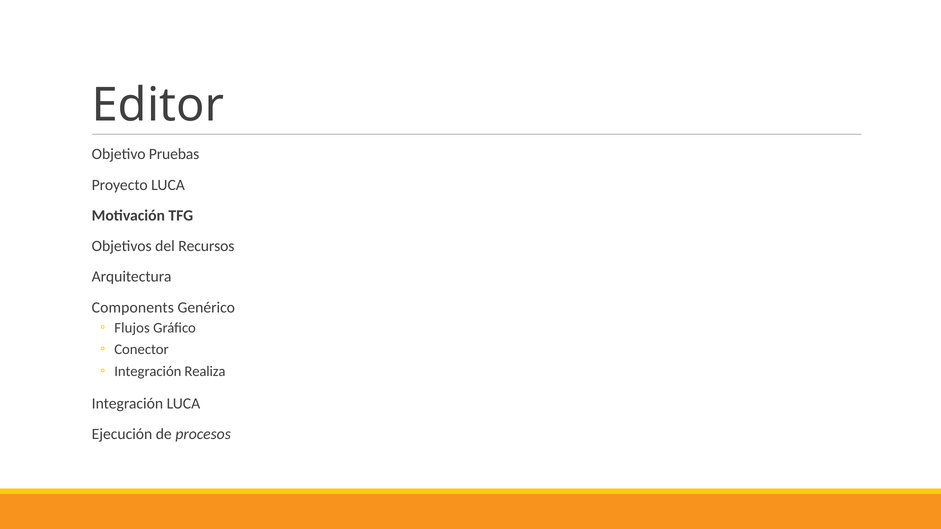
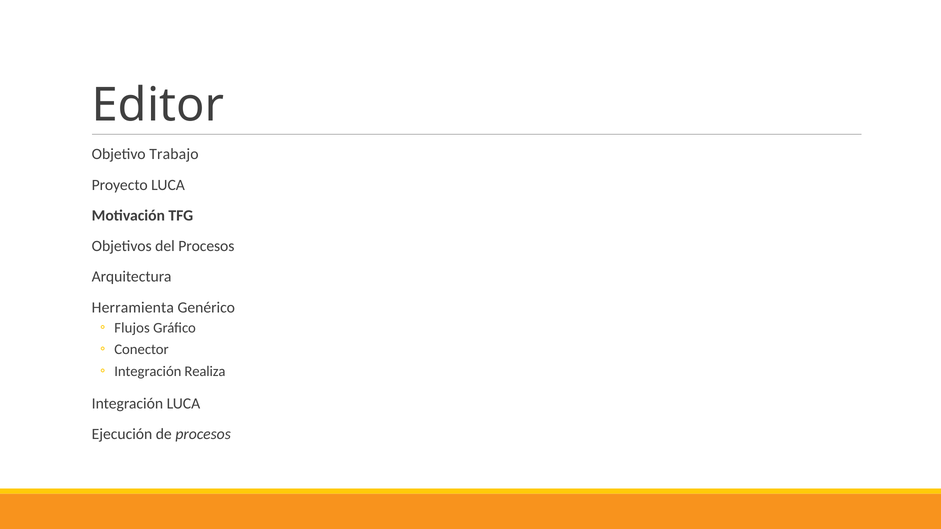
Pruebas: Pruebas -> Trabajo (174, 154)
del Recursos: Recursos -> Procesos (206, 246)
Components: Components -> Herramienta (133, 308)
